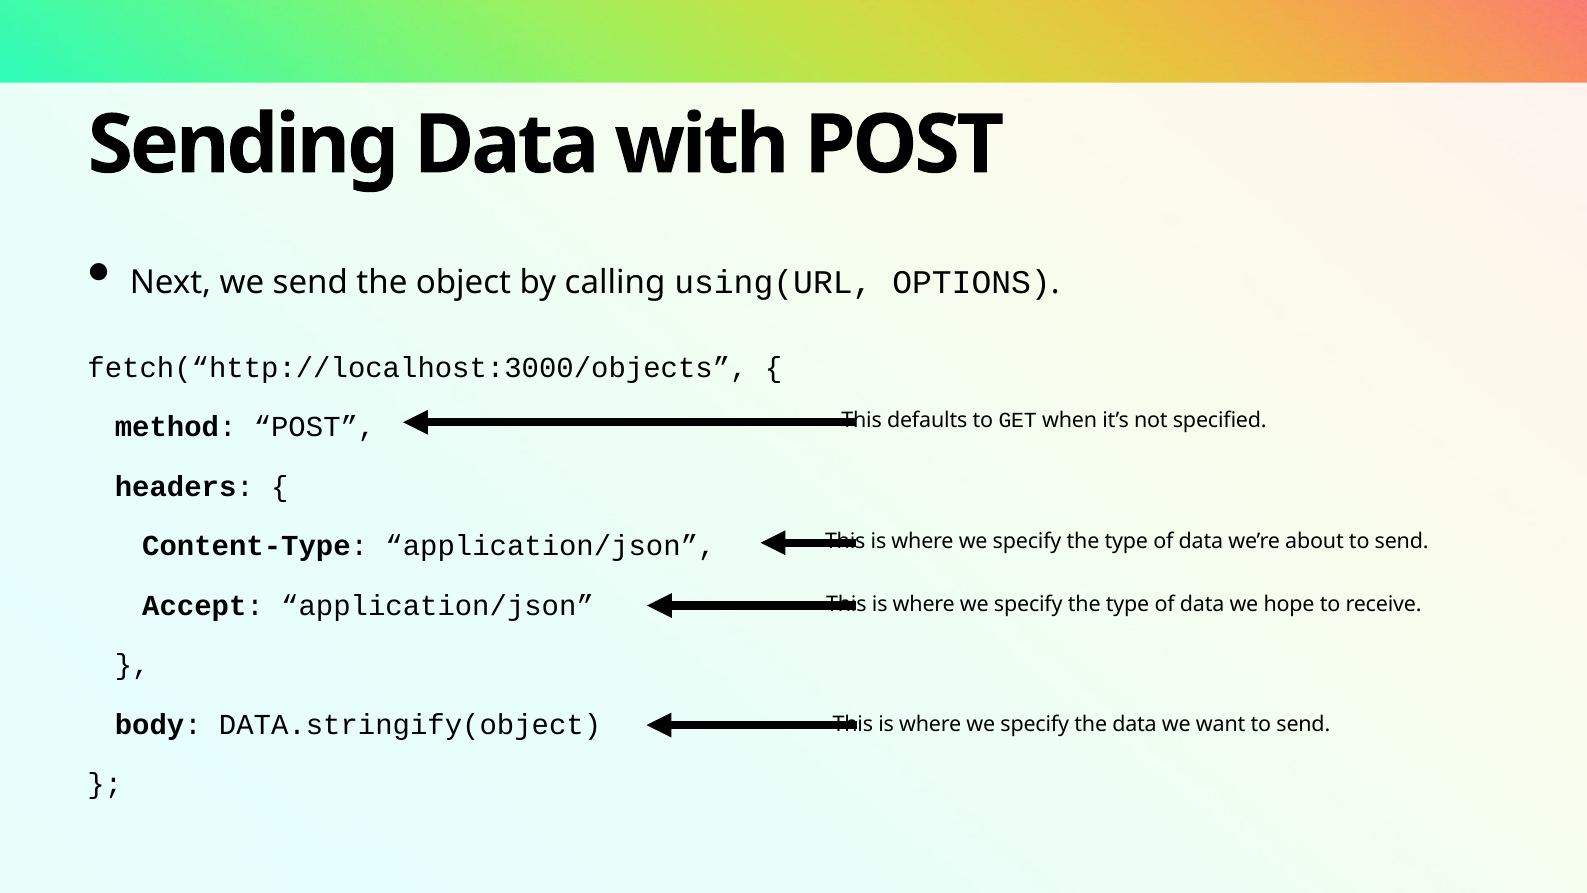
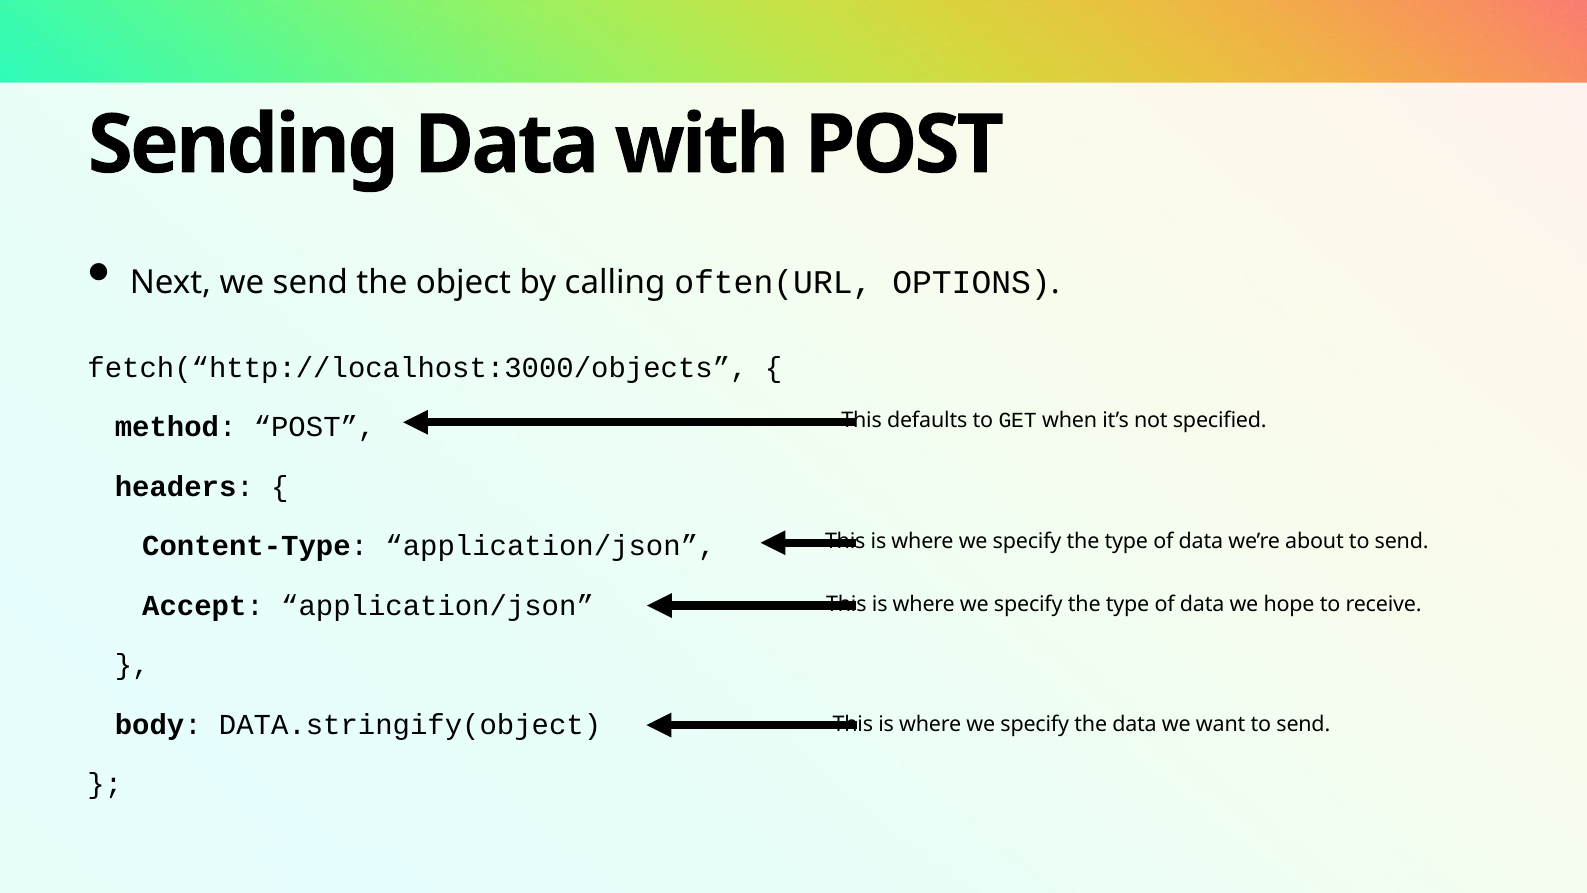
using(URL: using(URL -> often(URL (773, 282)
